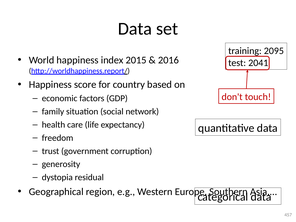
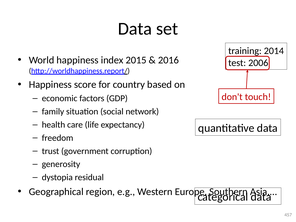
2095: 2095 -> 2014 (274, 51)
2041: 2041 -> 2006 (258, 63)
